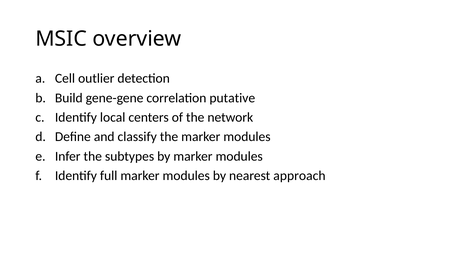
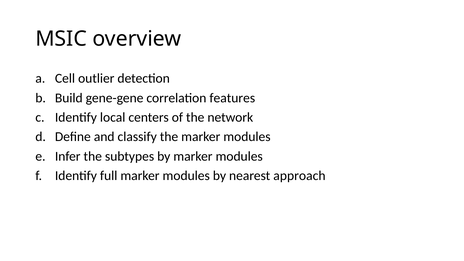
putative: putative -> features (232, 98)
